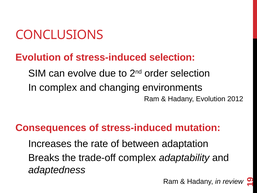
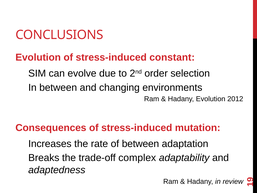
stress-induced selection: selection -> constant (172, 57)
In complex: complex -> between (58, 87)
